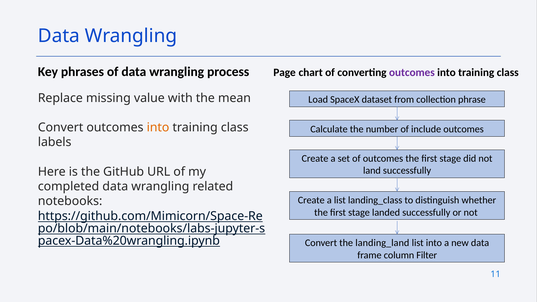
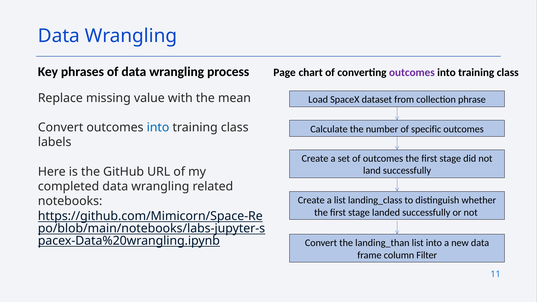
into colour: orange -> blue (158, 127)
include: include -> specific (426, 129)
landing_land: landing_land -> landing_than (382, 243)
